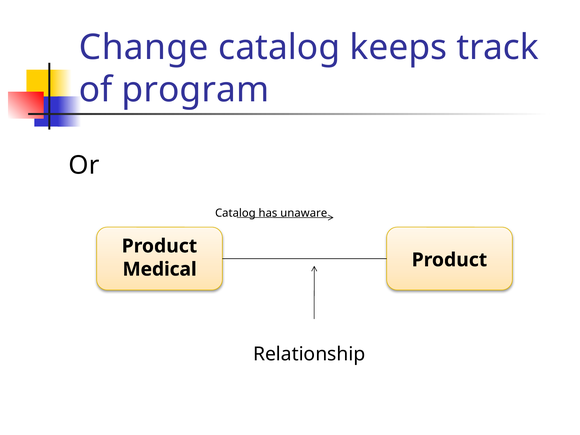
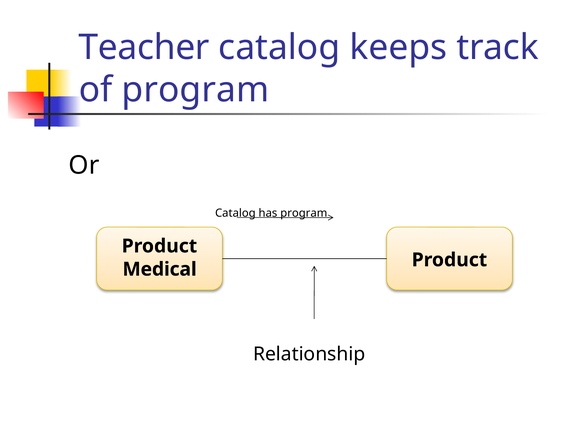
Change: Change -> Teacher (144, 47)
has unaware: unaware -> program (304, 213)
